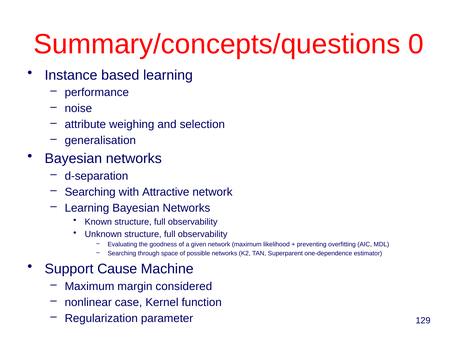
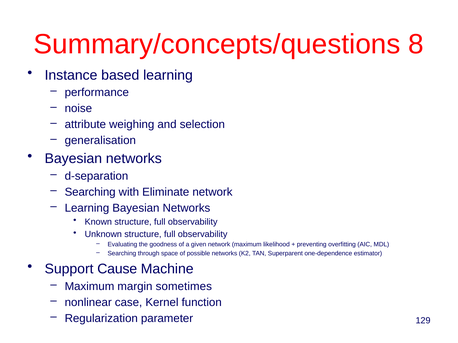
0: 0 -> 8 (416, 44)
Attractive: Attractive -> Eliminate (166, 192)
considered: considered -> sometimes (184, 287)
